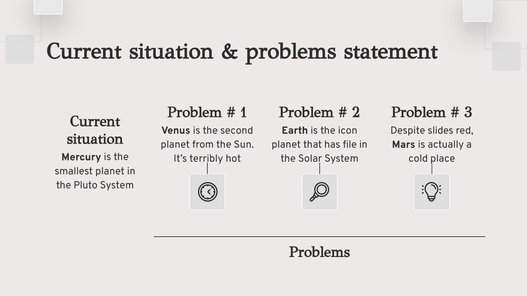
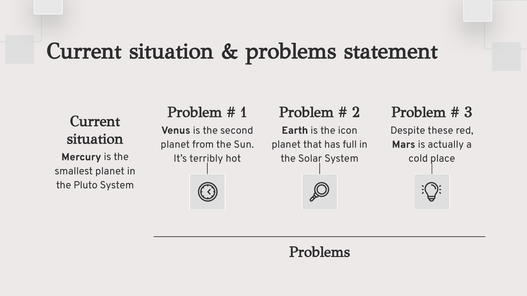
slides: slides -> these (440, 131)
file: file -> full (350, 145)
